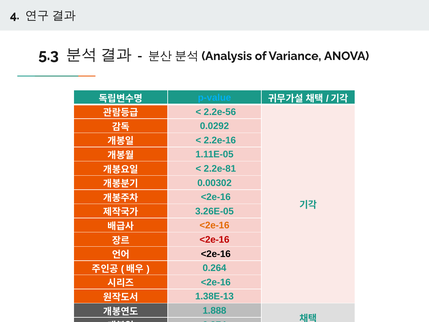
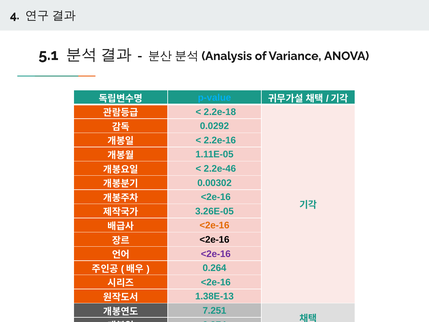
5.3: 5.3 -> 5.1 (48, 55)
2.2e-56: 2.2e-56 -> 2.2e-18 (220, 112)
2.2e-81: 2.2e-81 -> 2.2e-46 (220, 169)
<2e-16 colour: red -> black (214, 239)
<2e-16 colour: black -> purple (216, 254)
1.888: 1.888 -> 7.251 (214, 310)
